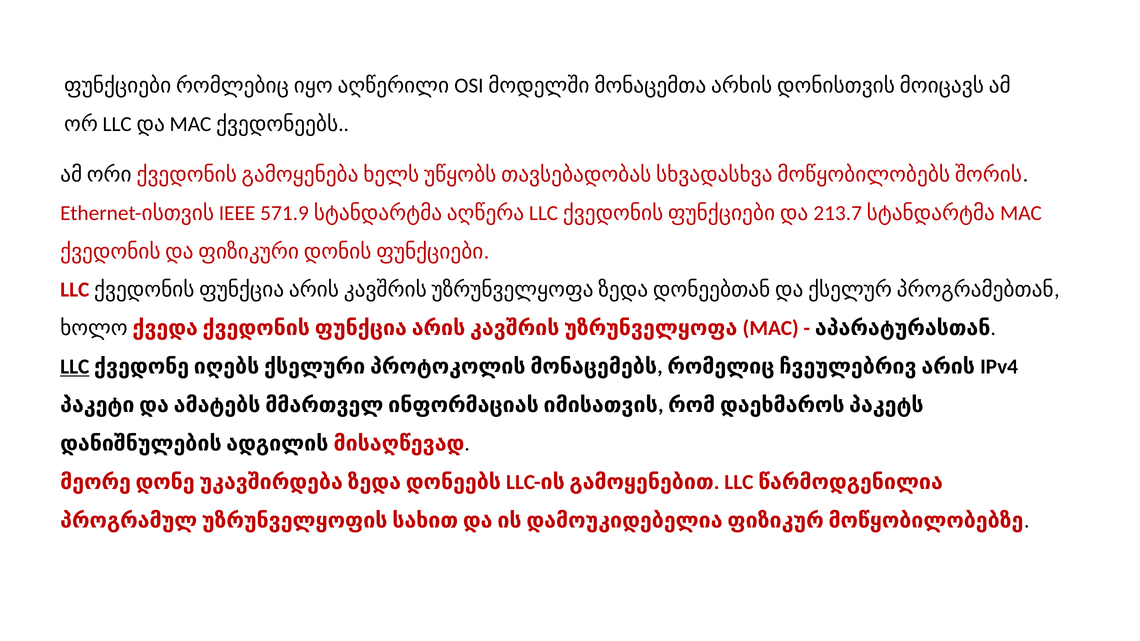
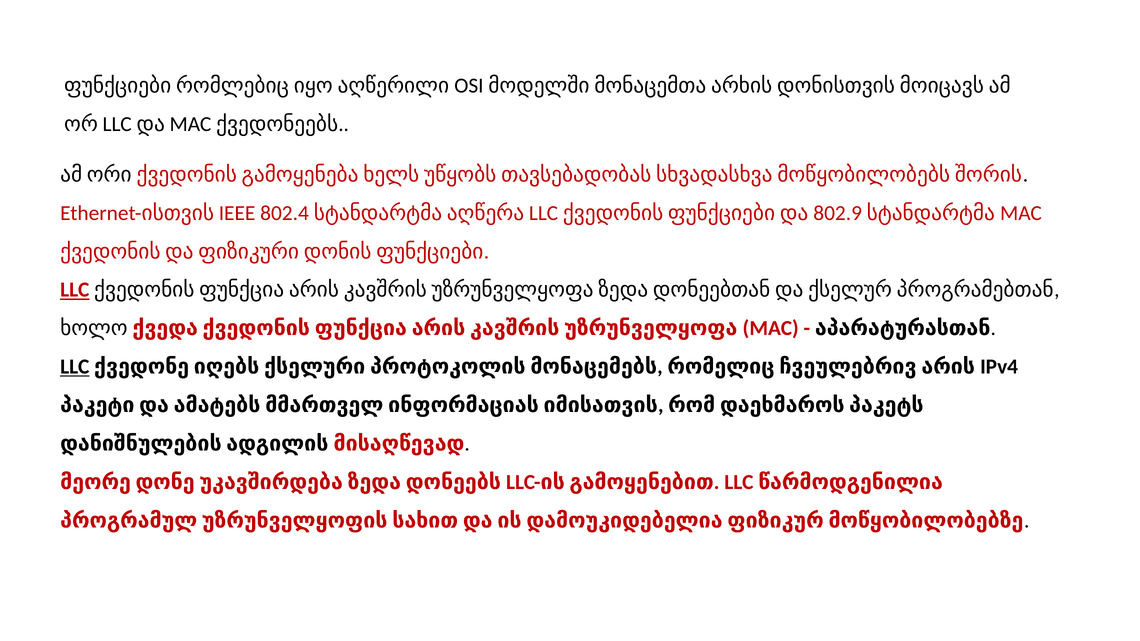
571.9: 571.9 -> 802.4 (285, 213)
213.7: 213.7 -> 802.9 (838, 213)
LLC underline: none -> present (75, 290)
